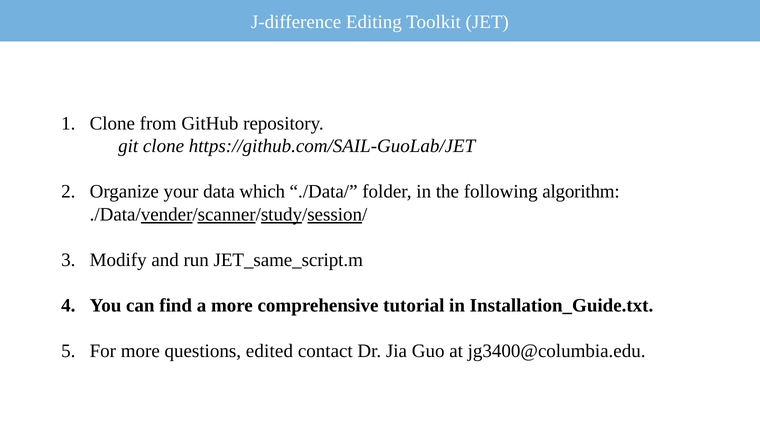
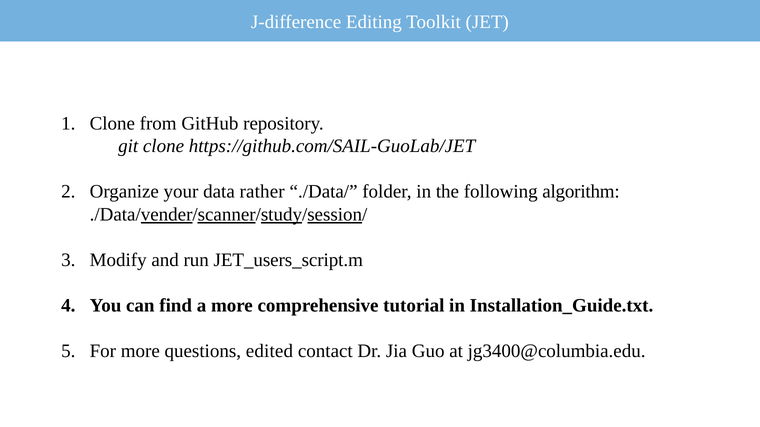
which: which -> rather (262, 192)
JET_same_script.m: JET_same_script.m -> JET_users_script.m (288, 260)
